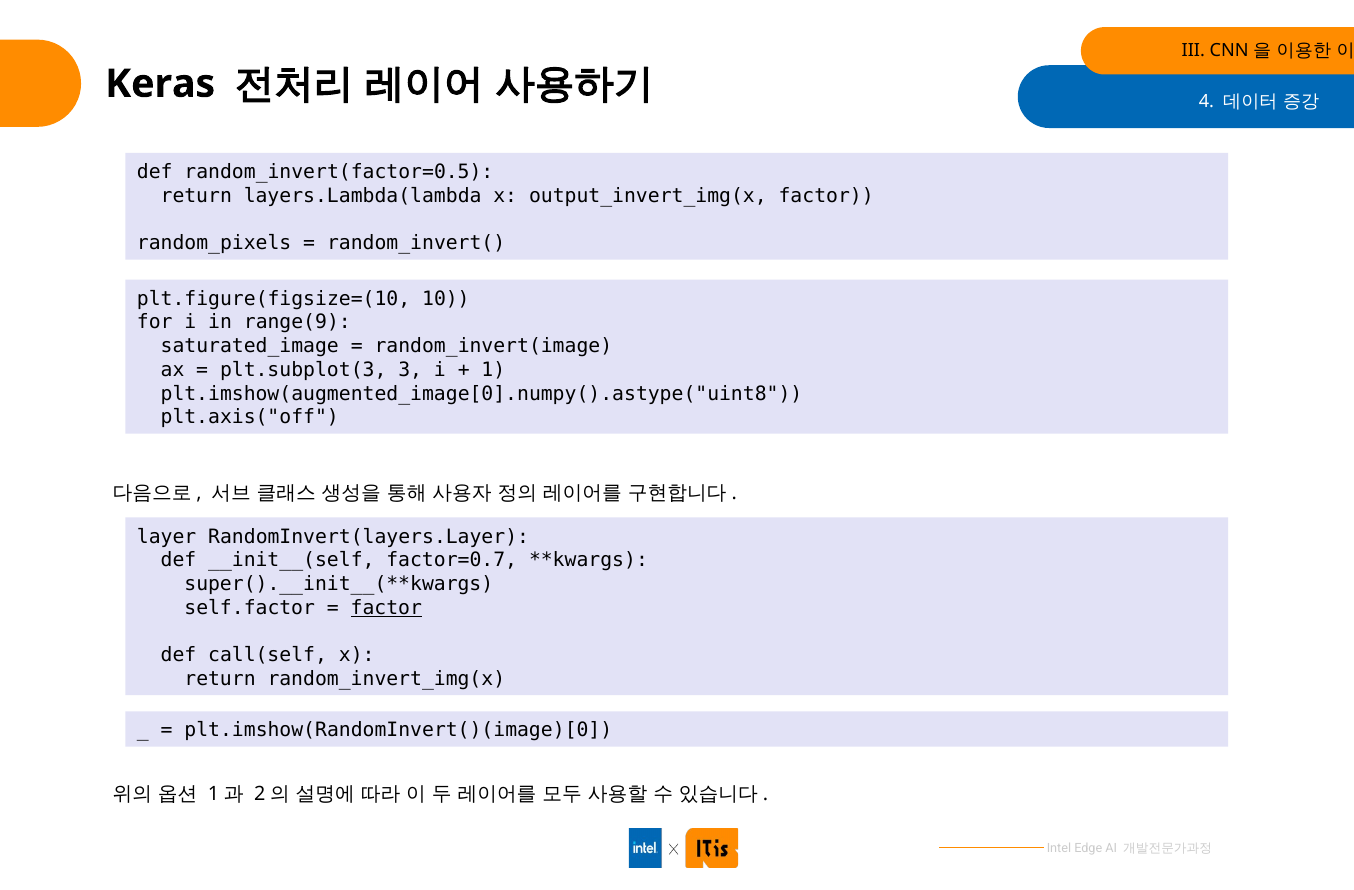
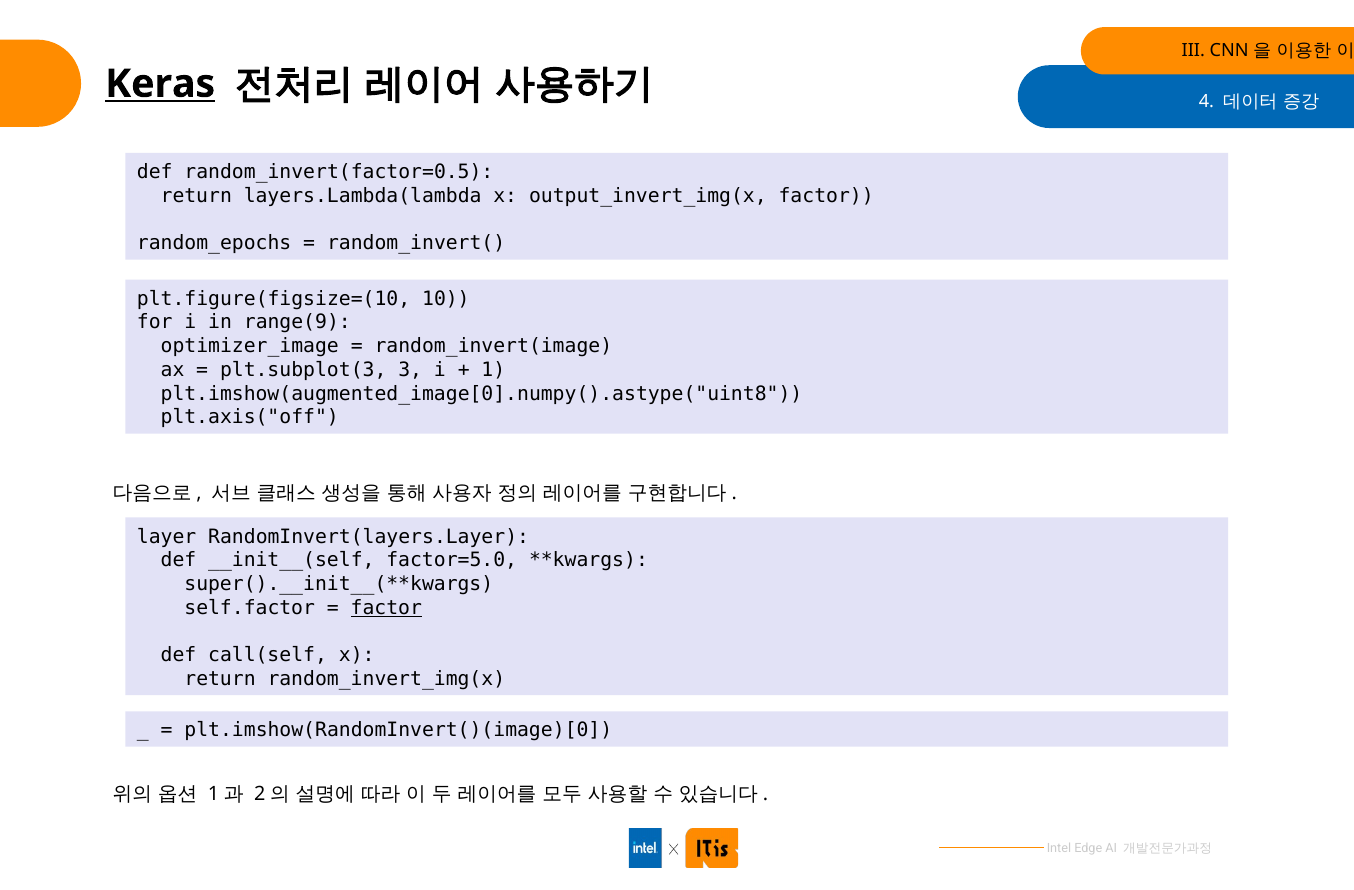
Keras underline: none -> present (160, 84)
random_pixels: random_pixels -> random_epochs (214, 243)
saturated_image: saturated_image -> optimizer_image (250, 346)
factor=0.7: factor=0.7 -> factor=5.0 (452, 560)
